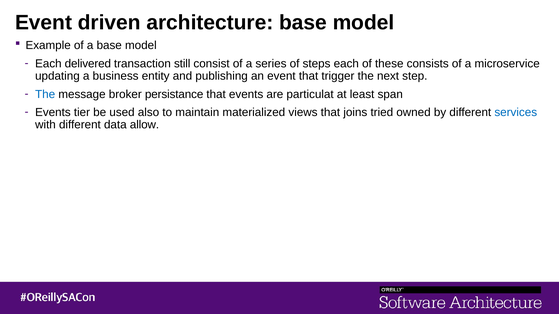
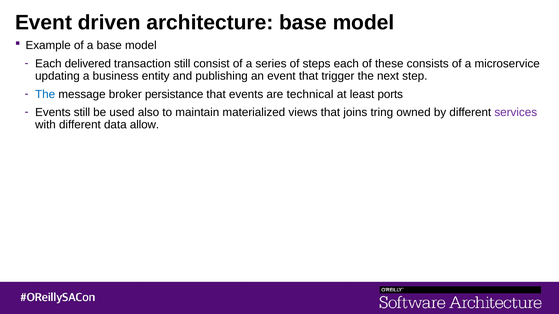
particulat: particulat -> technical (310, 94)
span: span -> ports (390, 94)
Events tier: tier -> still (82, 112)
tried: tried -> tring (382, 112)
services colour: blue -> purple (516, 112)
